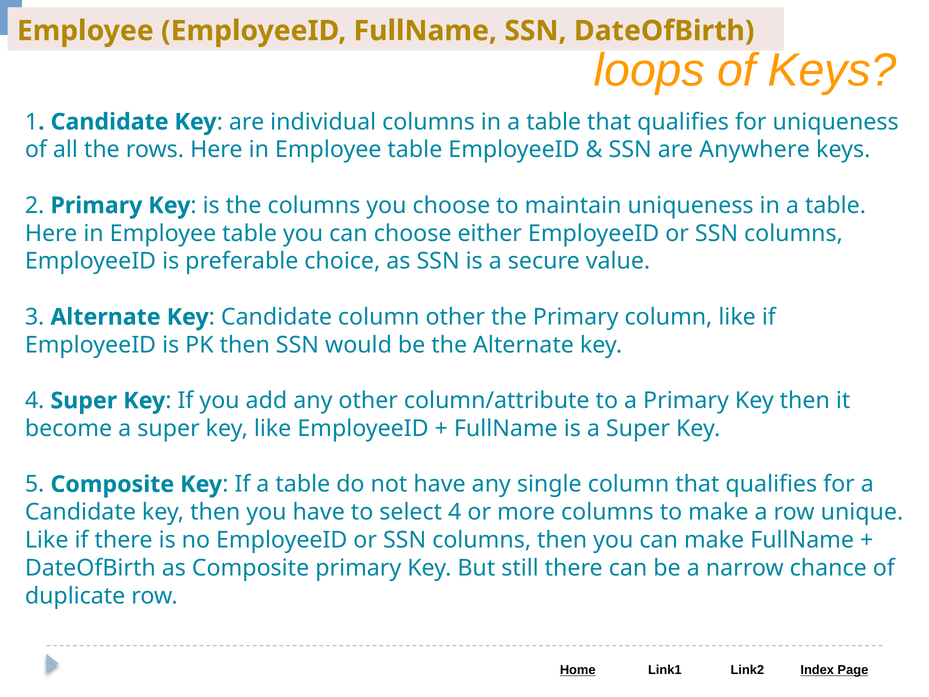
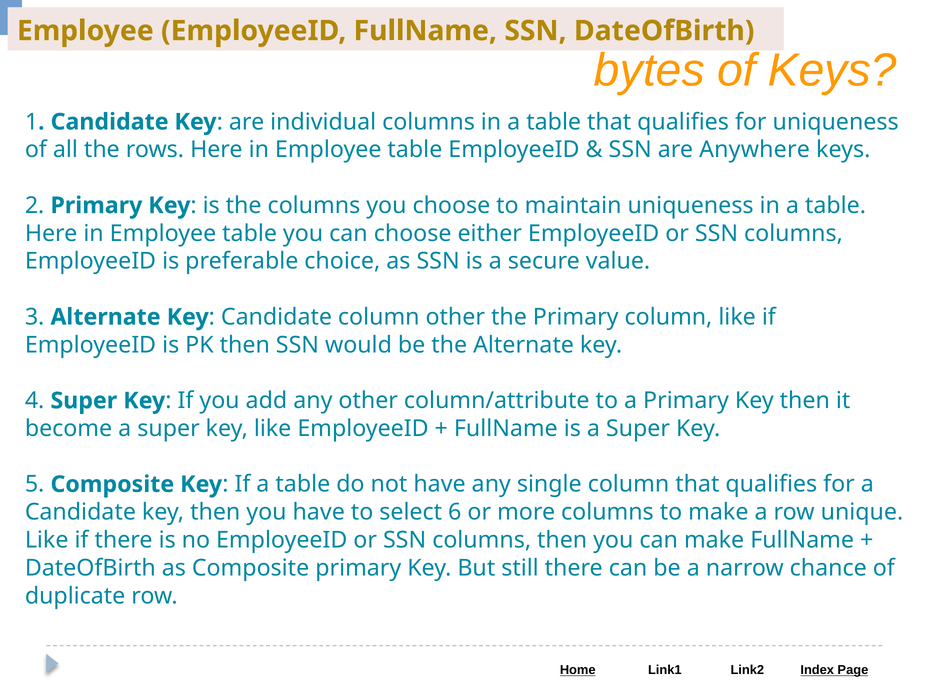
loops: loops -> bytes (649, 71)
select 4: 4 -> 6 (455, 512)
